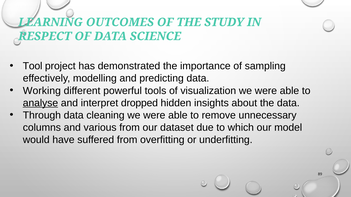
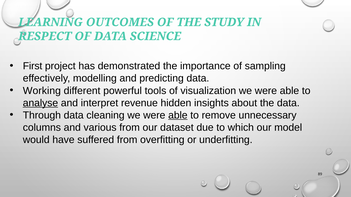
Tool: Tool -> First (33, 66)
dropped: dropped -> revenue (139, 103)
able underline: none -> present (178, 115)
